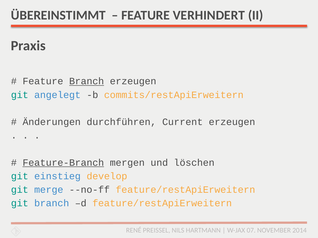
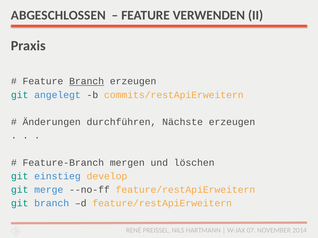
ÜBEREINSTIMMT: ÜBEREINSTIMMT -> ABGESCHLOSSEN (58, 15)
VERHINDERT: VERHINDERT -> VERWENDEN (209, 15)
Current: Current -> Nächste (183, 122)
Feature-Branch underline: present -> none (63, 163)
